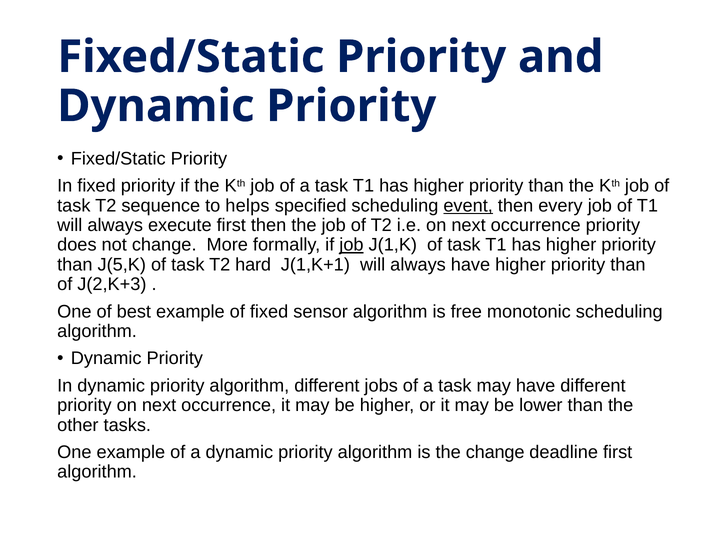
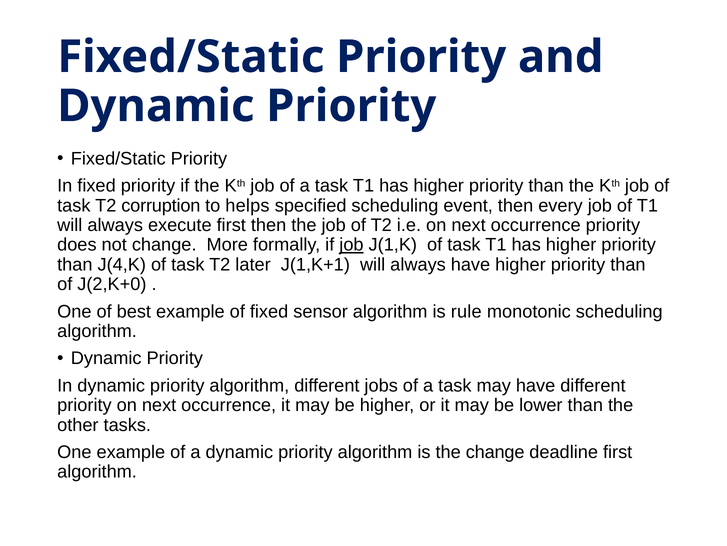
sequence: sequence -> corruption (161, 205)
event underline: present -> none (468, 205)
J(5,K: J(5,K -> J(4,K (122, 264)
hard: hard -> later (253, 264)
J(2,K+3: J(2,K+3 -> J(2,K+0 (112, 284)
free: free -> rule (466, 311)
